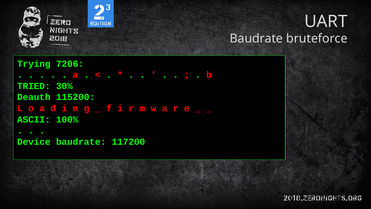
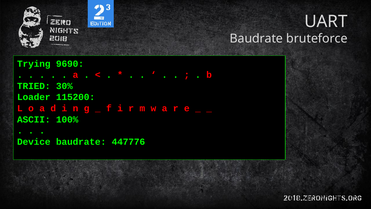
7206: 7206 -> 9690 (70, 64)
Deauth: Deauth -> Loader (34, 97)
117200: 117200 -> 447776 (128, 142)
